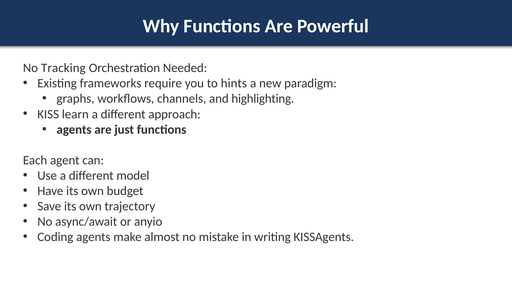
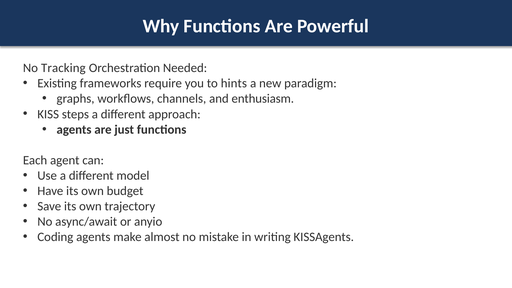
highlighting: highlighting -> enthusiasm (263, 99)
learn: learn -> steps (75, 114)
